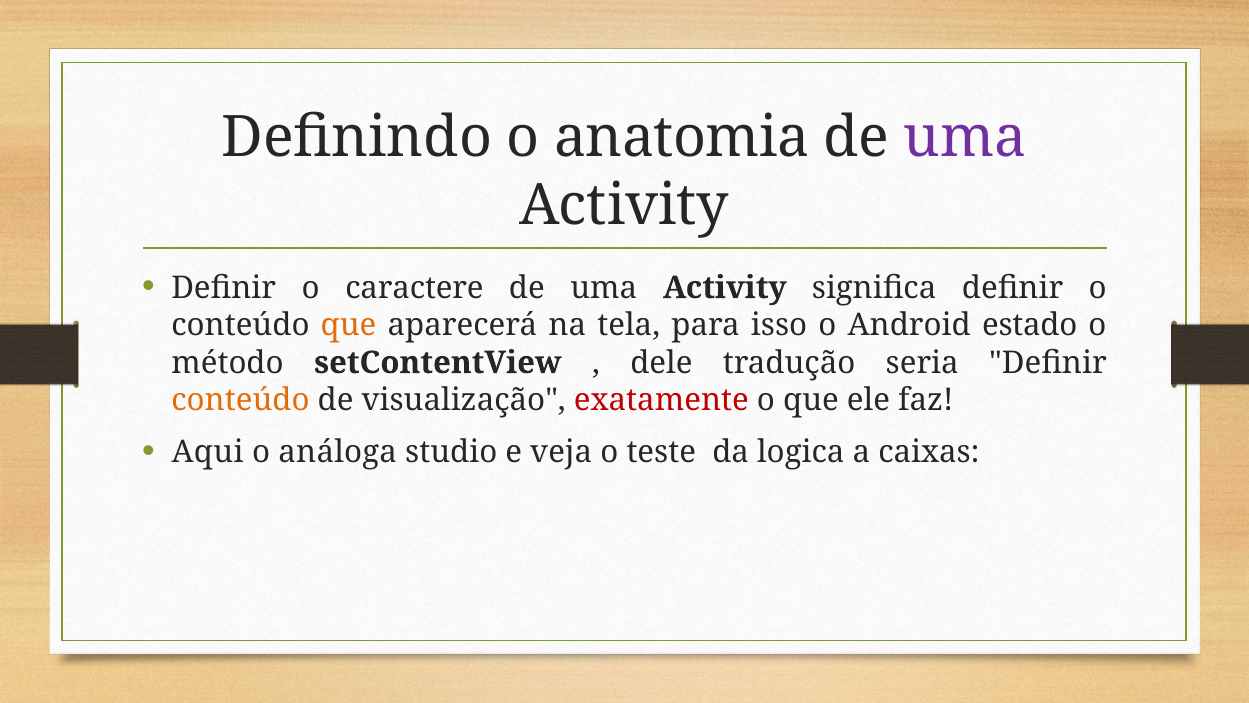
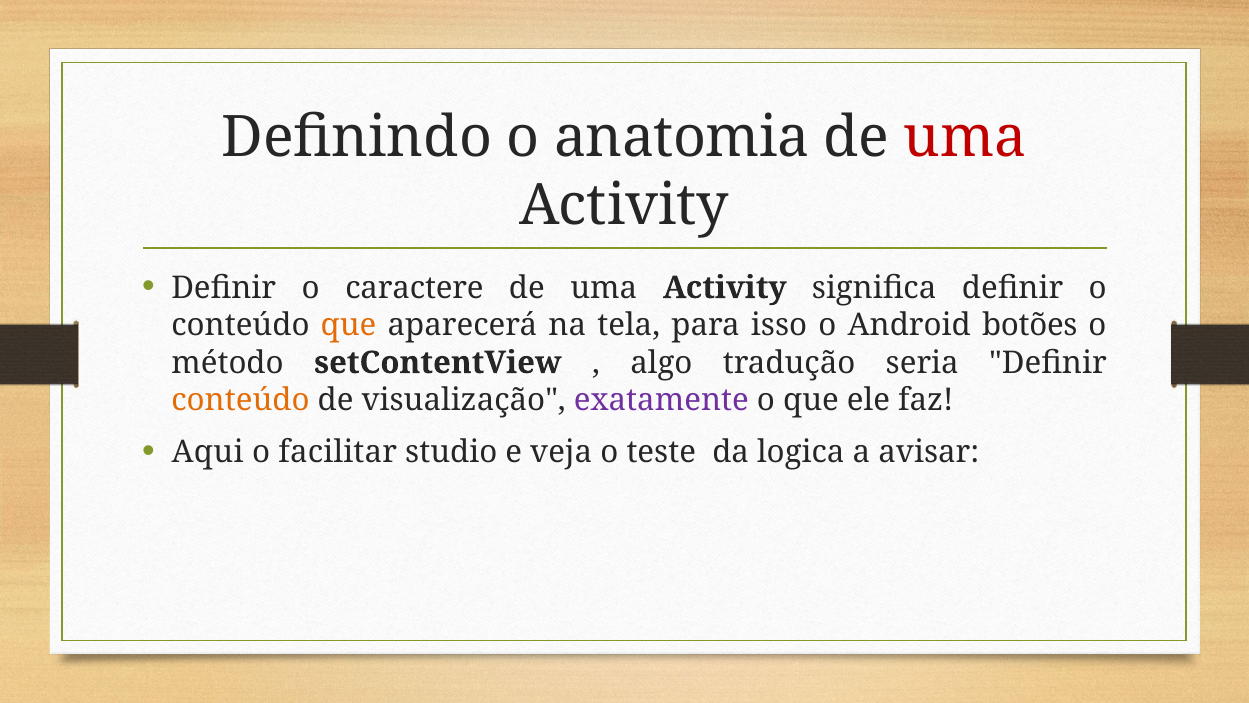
uma colour: purple -> red (965, 137)
estado: estado -> botões (1030, 325)
dele: dele -> algo (661, 363)
exatamente colour: red -> purple (661, 400)
análoga: análoga -> facilitar (338, 451)
caixas: caixas -> avisar (929, 451)
